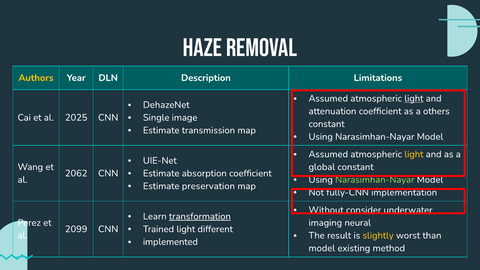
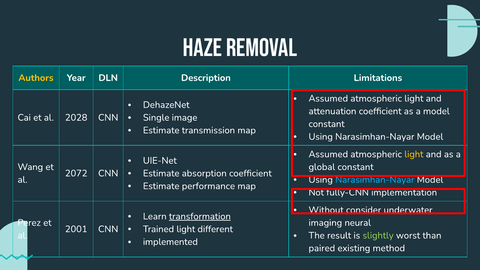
light underline: present -> none (414, 98)
a others: others -> model (436, 111)
2025: 2025 -> 2028 (76, 118)
2062: 2062 -> 2072 (76, 173)
Narasimhan-Nayar colour: light green -> light blue (375, 180)
preservation: preservation -> performance (208, 186)
2099: 2099 -> 2001 (76, 229)
slightly colour: yellow -> light green (378, 235)
model: model -> paired (322, 248)
